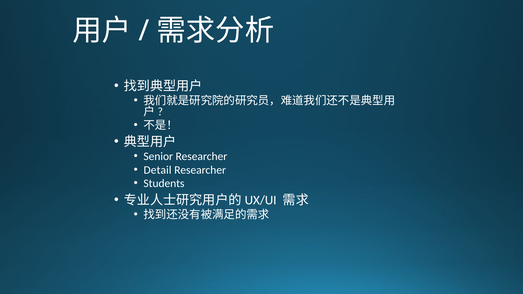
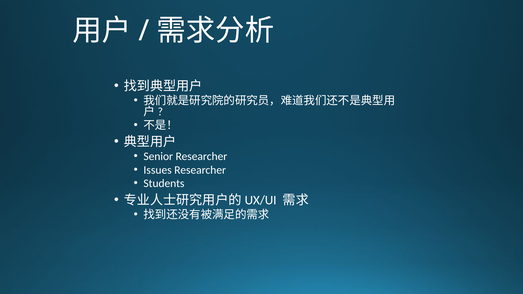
Detail: Detail -> Issues (158, 170)
